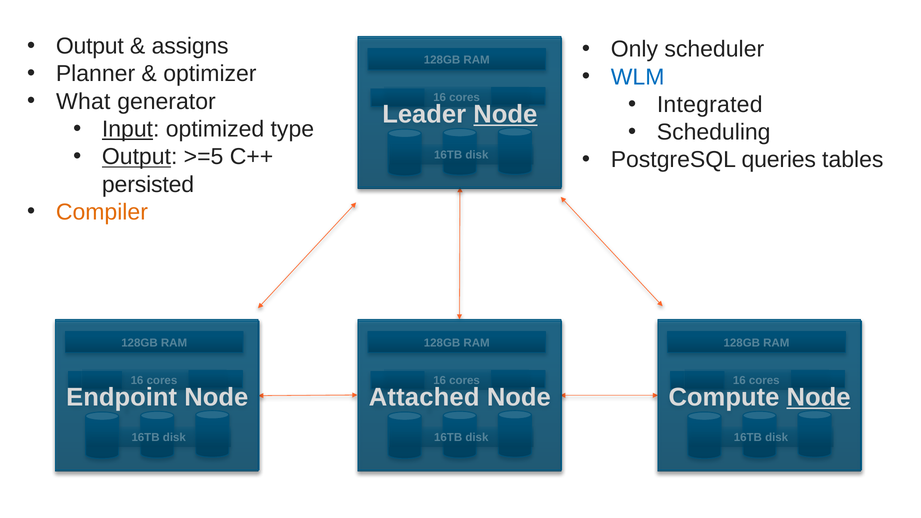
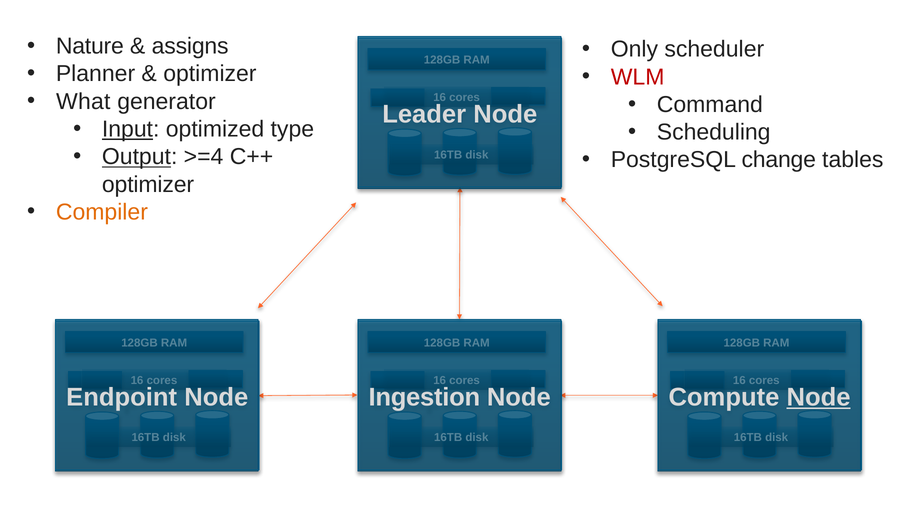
Output: Output -> Nature (90, 46)
WLM colour: blue -> red (638, 77)
Integrated: Integrated -> Command (710, 105)
Node underline: present -> none (505, 114)
>=5: >=5 -> >=4 (204, 157)
queries: queries -> change (779, 160)
persisted: persisted -> optimizer (148, 184)
Attached: Attached -> Ingestion (424, 397)
